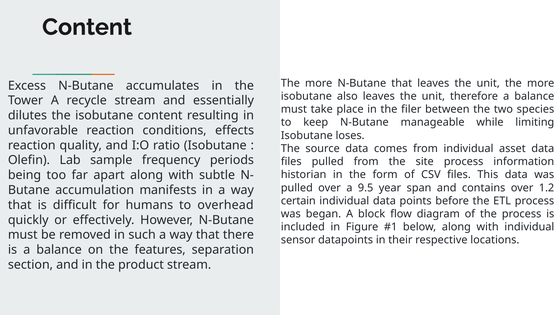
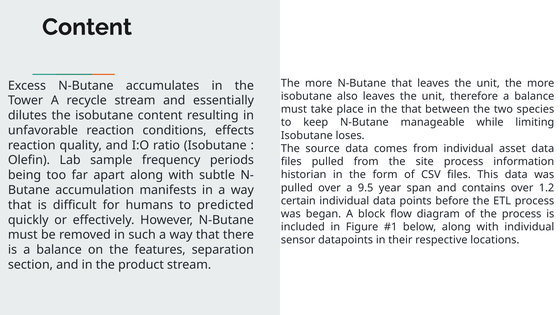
the filer: filer -> that (411, 109)
overhead: overhead -> predicted (225, 205)
